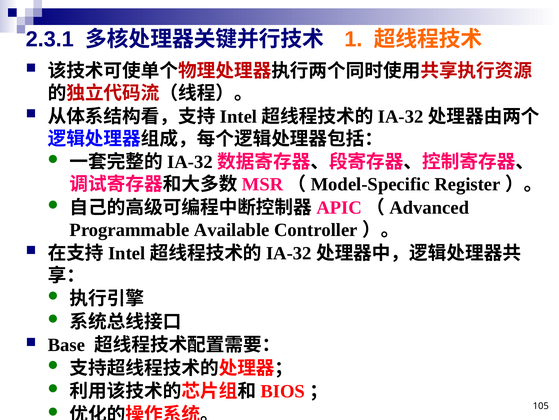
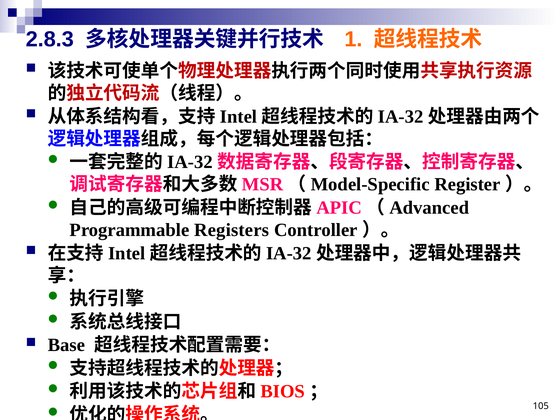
2.3.1: 2.3.1 -> 2.8.3 (50, 39)
Available: Available -> Registers (232, 230)
